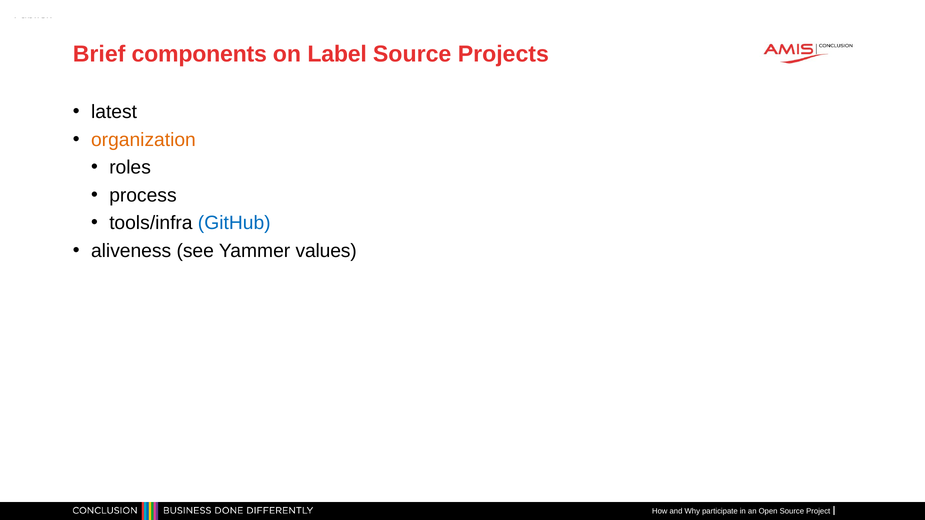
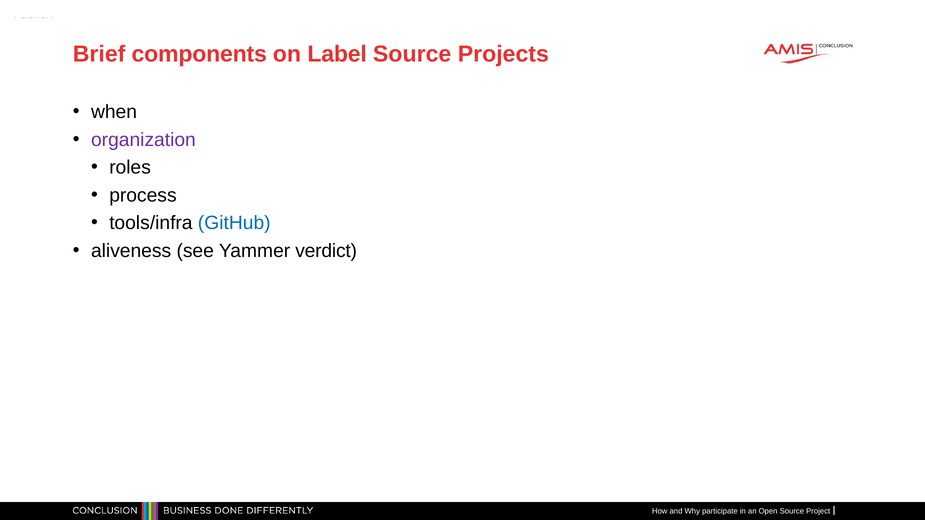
latest: latest -> when (114, 112)
organization colour: orange -> purple (143, 140)
values: values -> verdict (326, 251)
